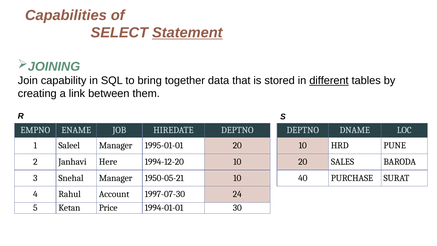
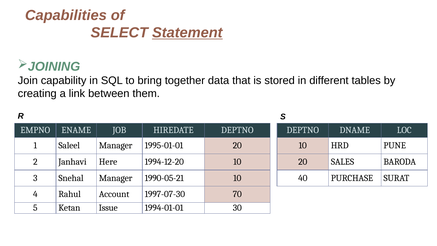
different underline: present -> none (329, 80)
1950-05-21: 1950-05-21 -> 1990-05-21 (164, 178)
24: 24 -> 70 (237, 194)
Price: Price -> Issue (108, 208)
